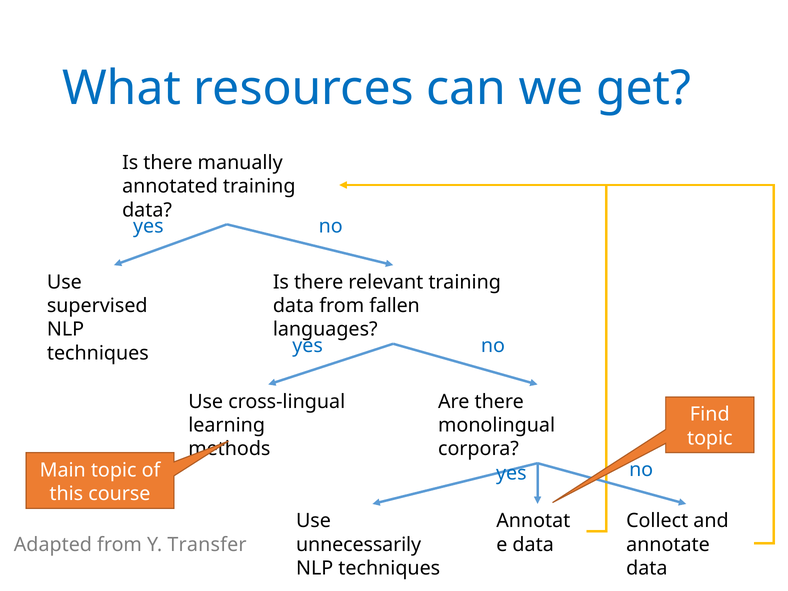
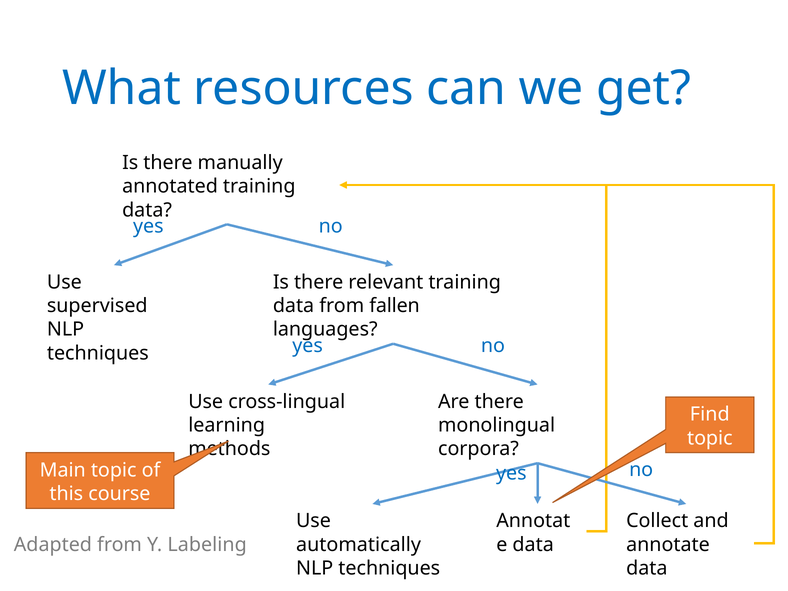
unnecessarily: unnecessarily -> automatically (359, 545)
Transfer: Transfer -> Labeling (207, 545)
